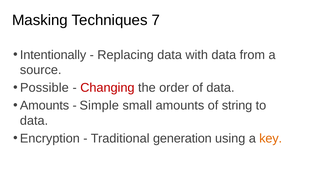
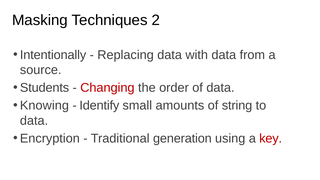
7: 7 -> 2 (156, 20)
Possible: Possible -> Students (45, 88)
Amounts: Amounts -> Knowing (44, 105)
Simple: Simple -> Identify (99, 105)
key colour: orange -> red (271, 138)
